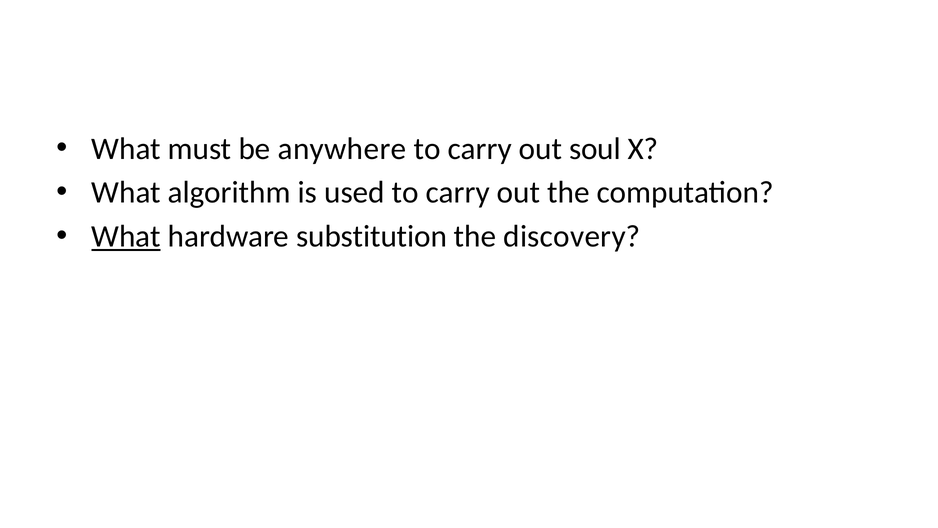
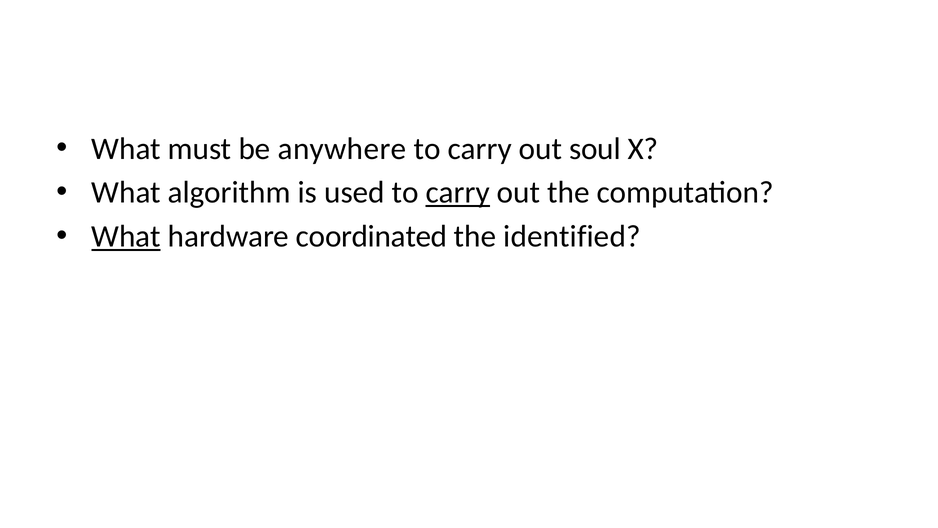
carry underline: none -> present (458, 193)
substitution: substitution -> coordinated (372, 236)
discovery: discovery -> identified (572, 236)
